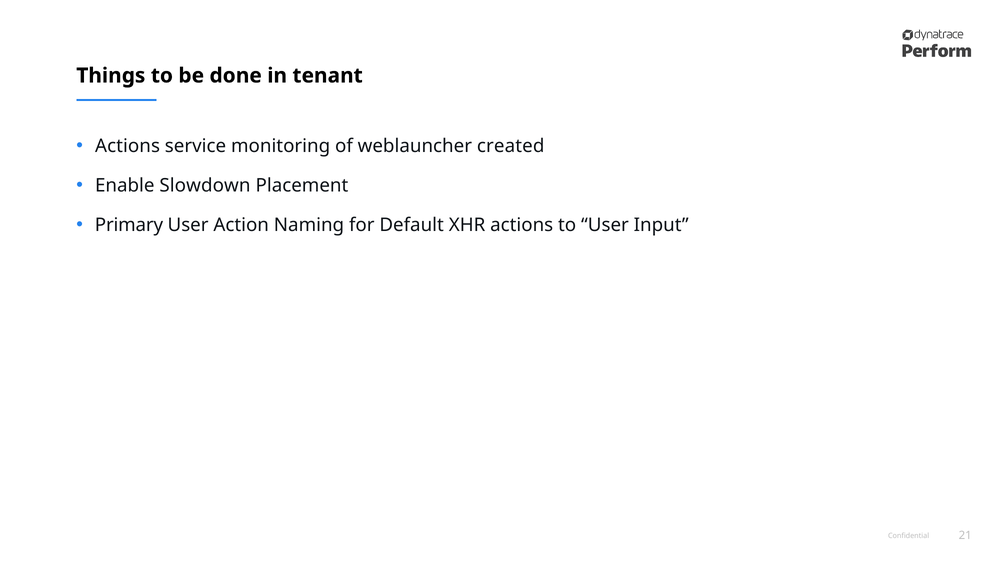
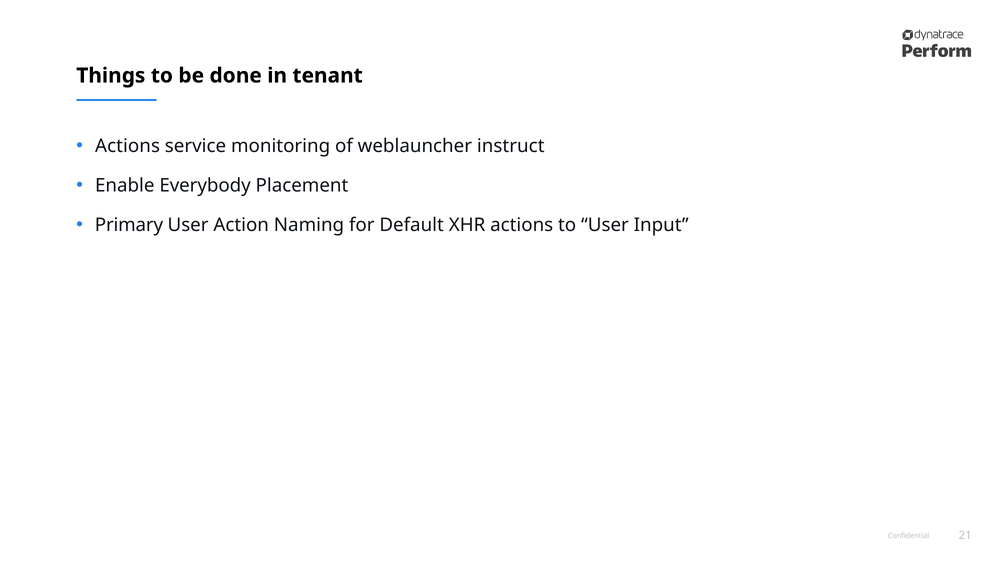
created: created -> instruct (511, 146)
Slowdown: Slowdown -> Everybody (205, 185)
